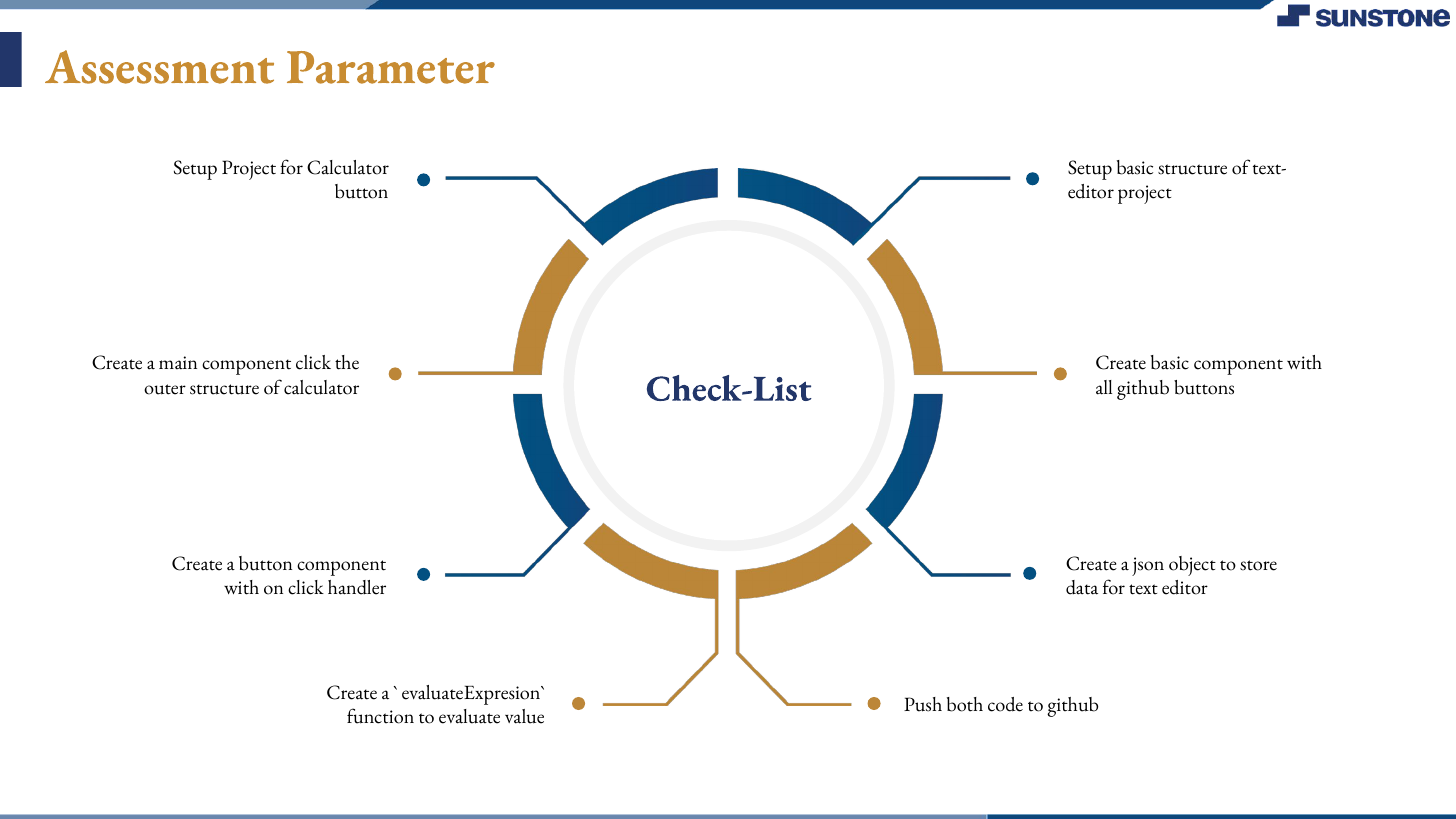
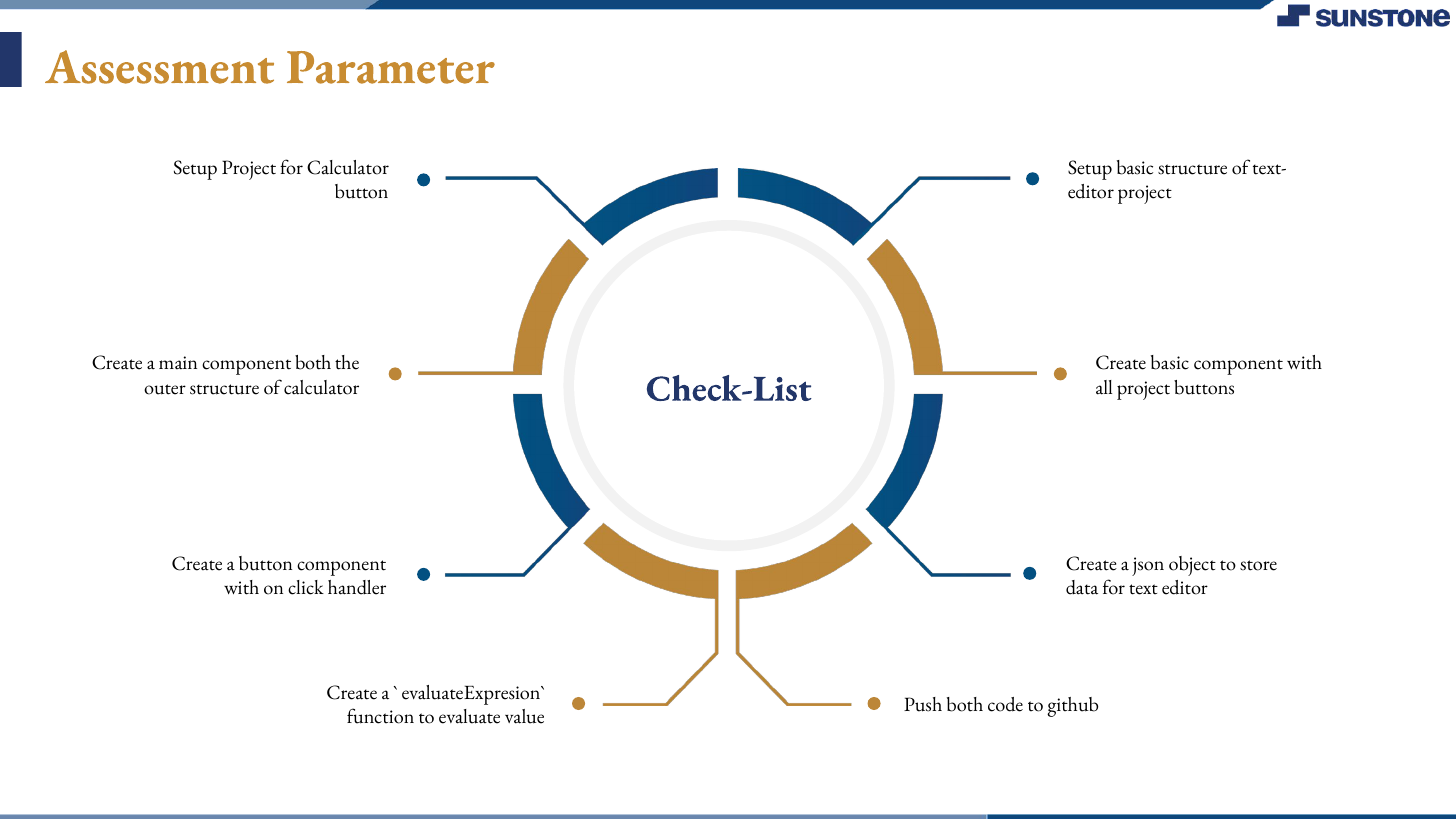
component click: click -> both (313, 363)
all github: github -> project (1144, 387)
